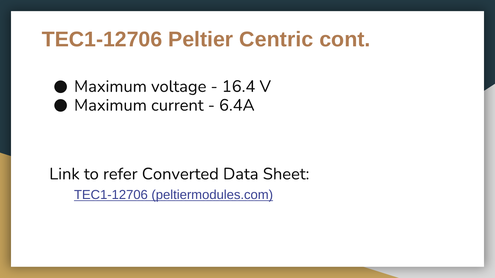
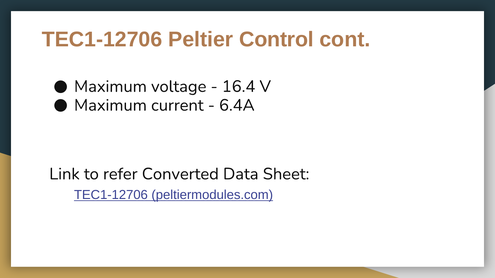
Centric: Centric -> Control (276, 40)
